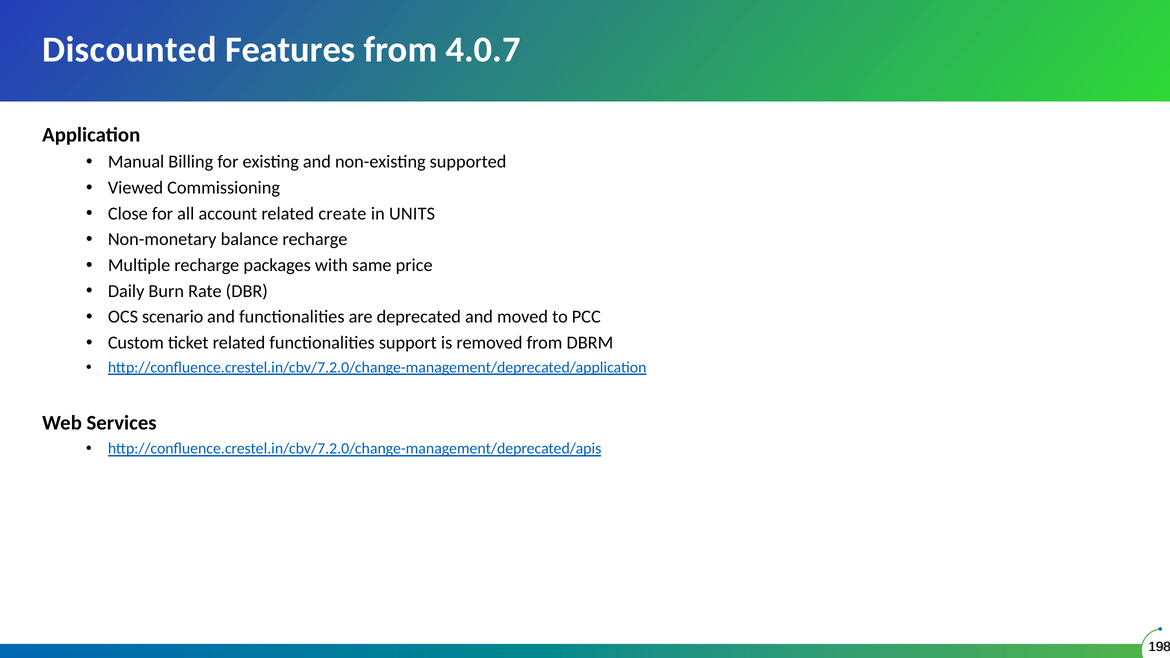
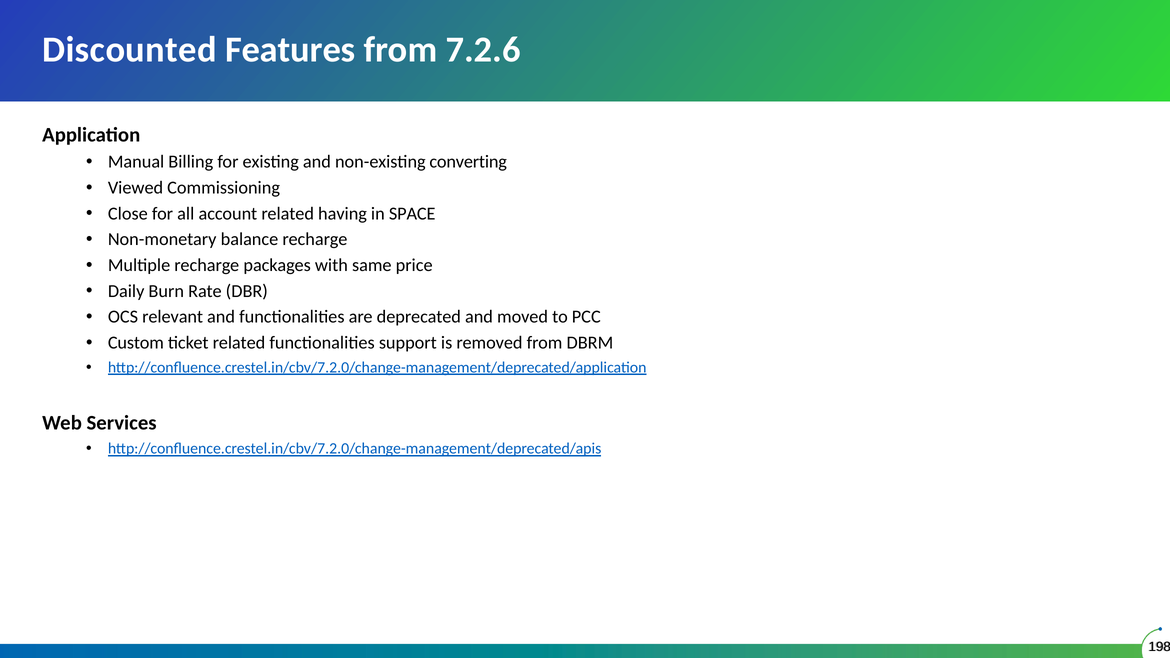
4.0.7: 4.0.7 -> 7.2.6 (483, 50)
supported: supported -> converting (468, 162)
create: create -> having (343, 214)
UNITS: UNITS -> SPACE (412, 214)
scenario: scenario -> relevant (173, 317)
